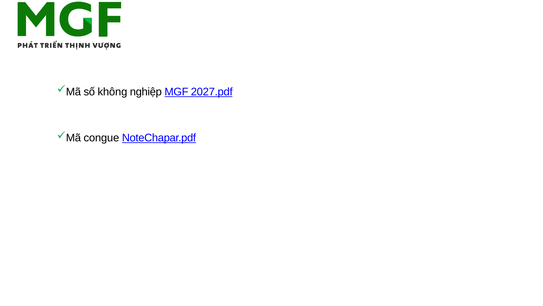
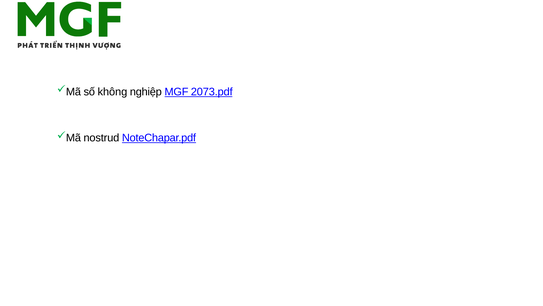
2027.pdf: 2027.pdf -> 2073.pdf (212, 92)
congue: congue -> nostrud (101, 138)
